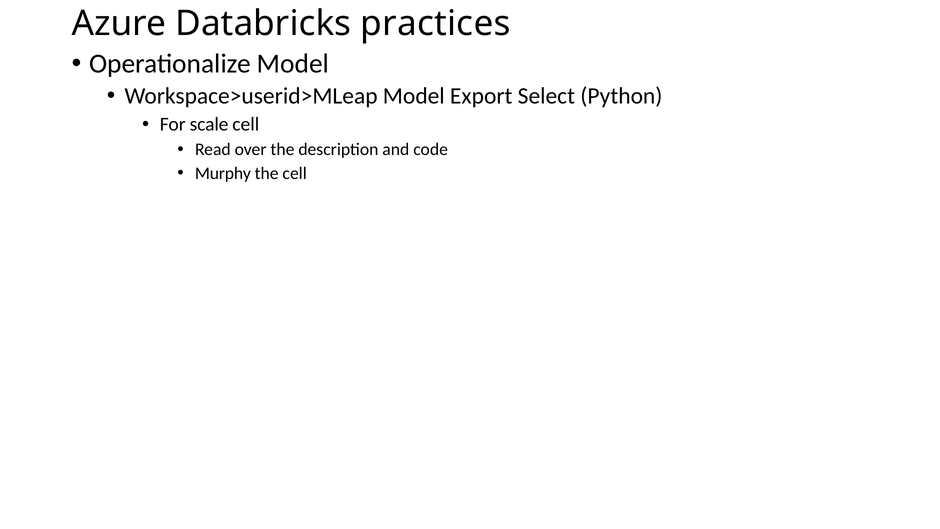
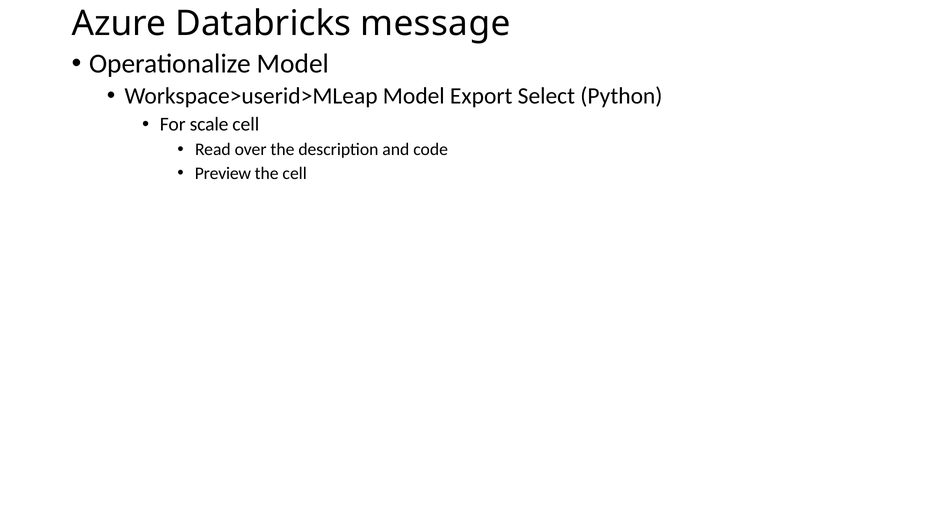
practices: practices -> message (435, 24)
Murphy: Murphy -> Preview (223, 173)
